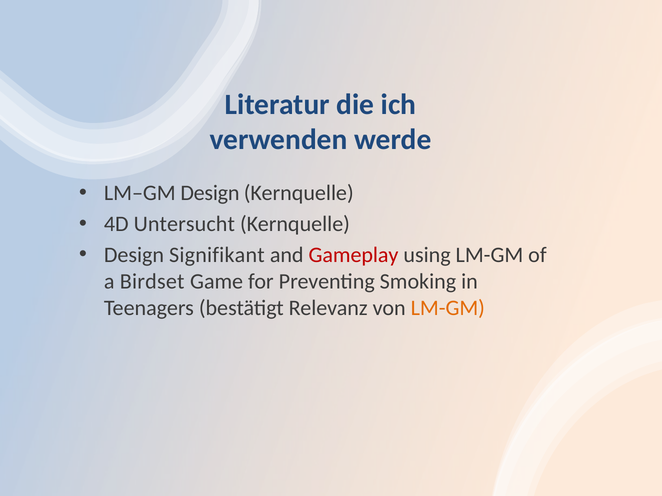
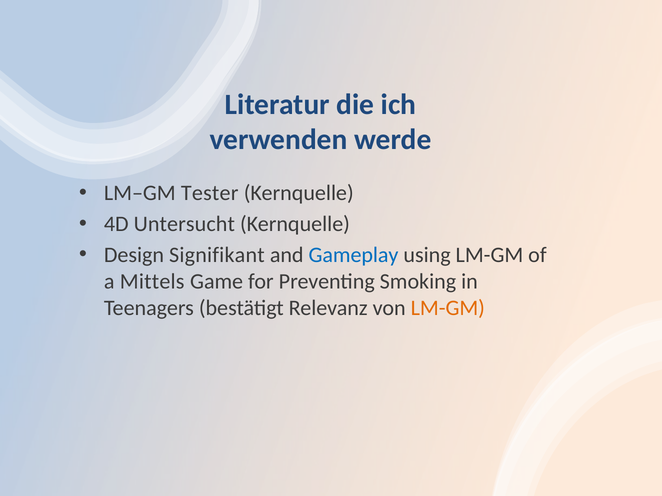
LM–GM Design: Design -> Tester (210, 193)
Gameplay colour: red -> blue (354, 255)
Birdset: Birdset -> Mittels (152, 282)
